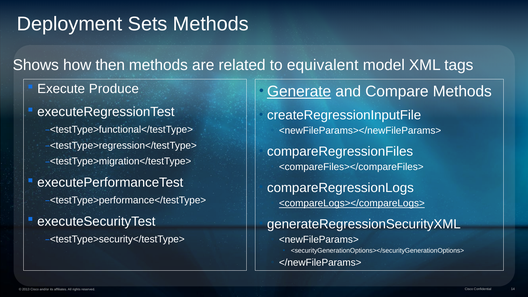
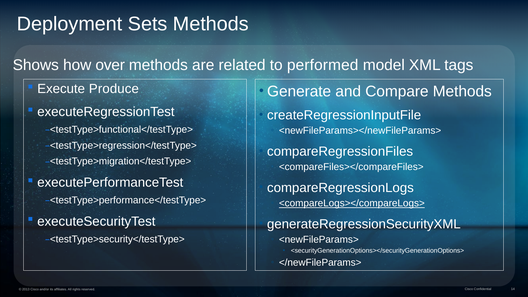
then: then -> over (110, 65)
equivalent: equivalent -> performed (323, 65)
Generate underline: present -> none (299, 92)
